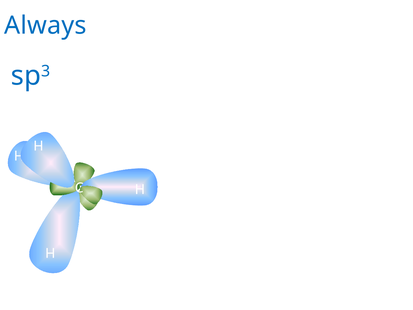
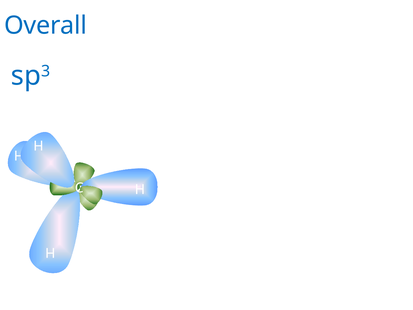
Always: Always -> Overall (46, 26)
